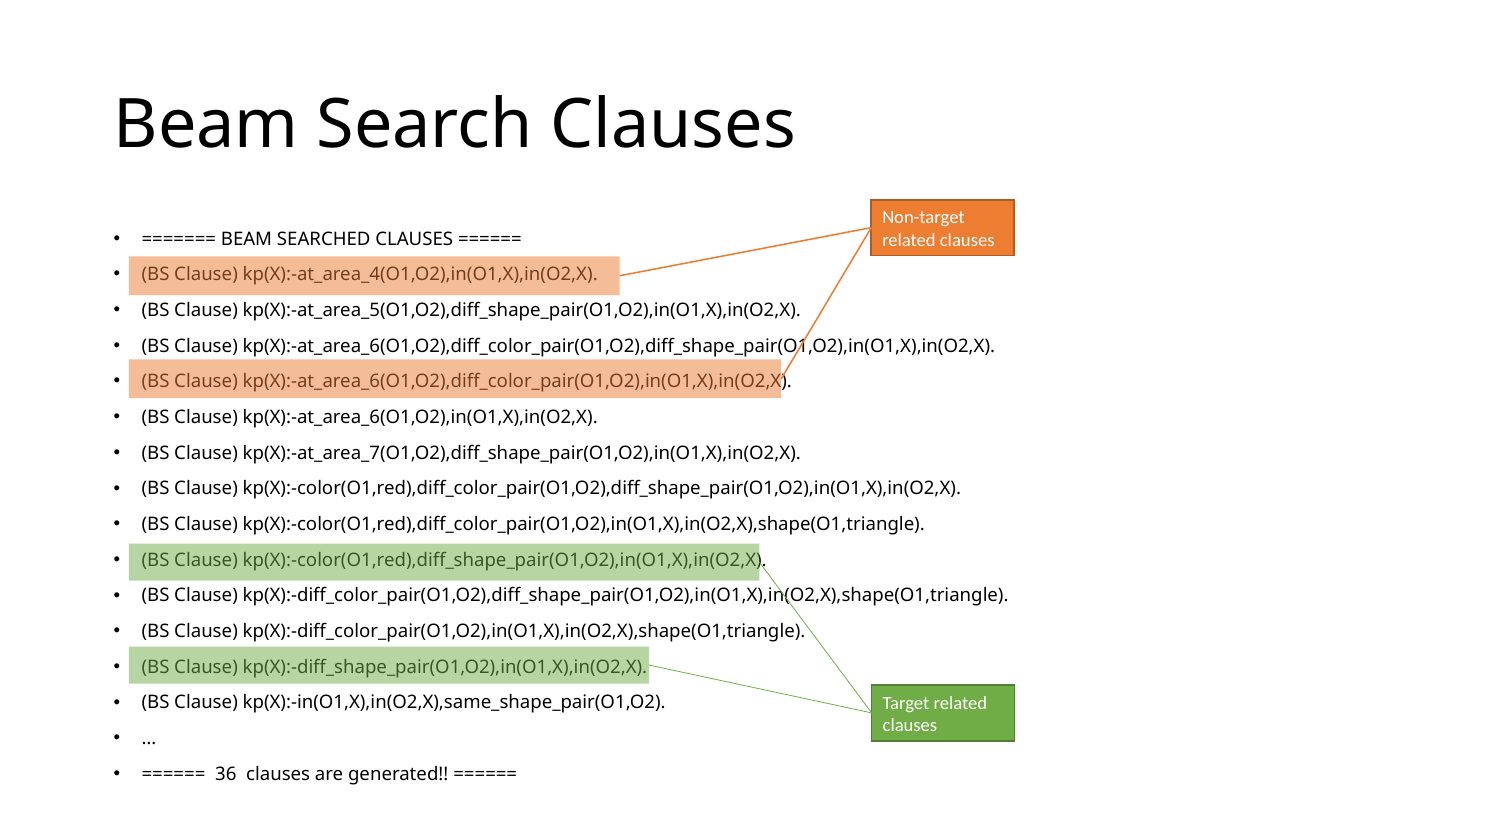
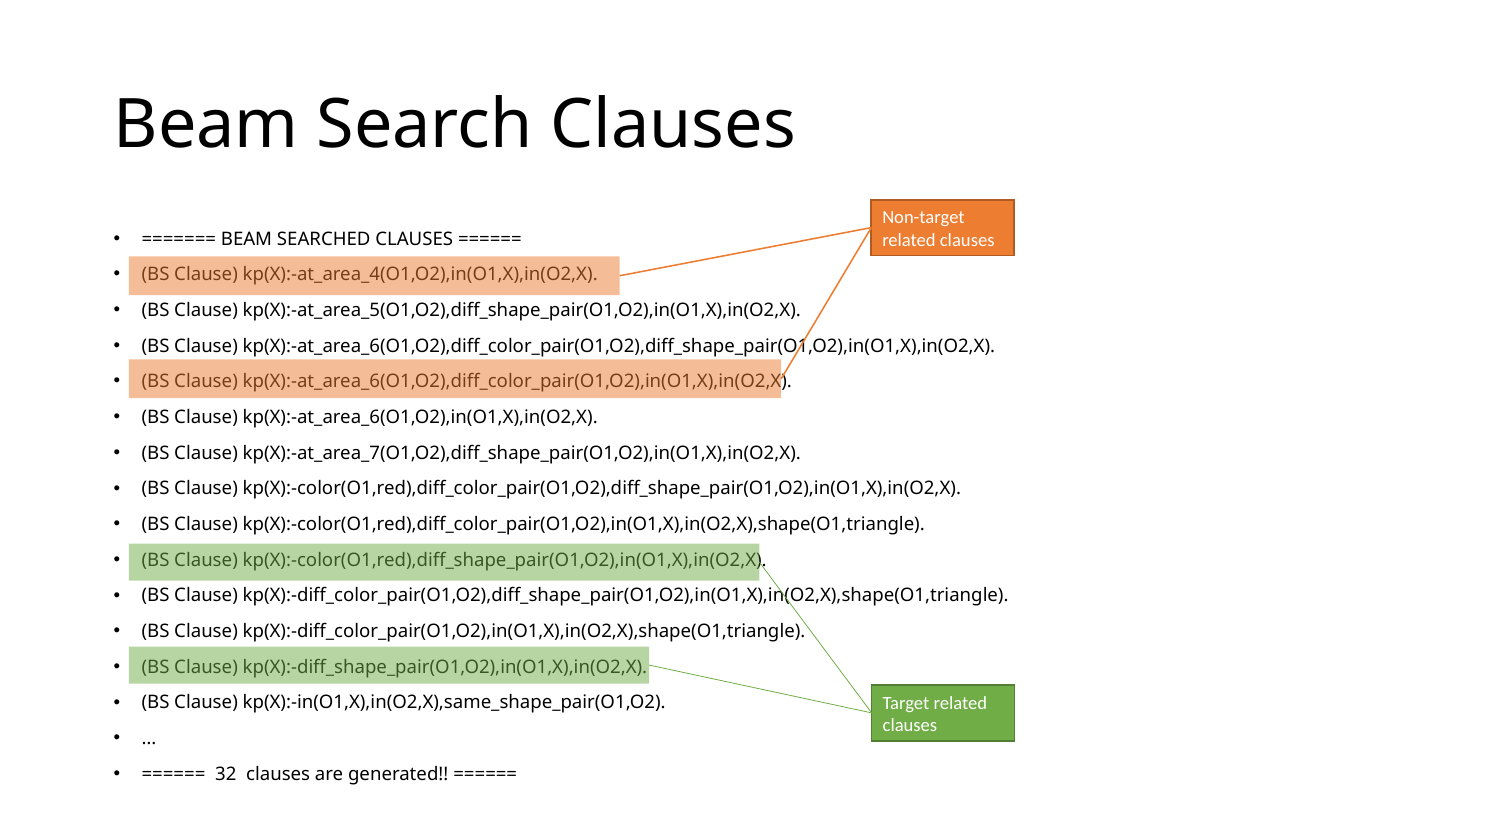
36: 36 -> 32 (226, 774)
